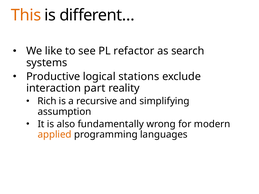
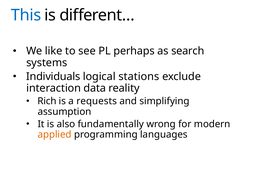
This colour: orange -> blue (26, 15)
refactor: refactor -> perhaps (134, 51)
Productive: Productive -> Individuals (53, 77)
part: part -> data (95, 88)
recursive: recursive -> requests (97, 101)
